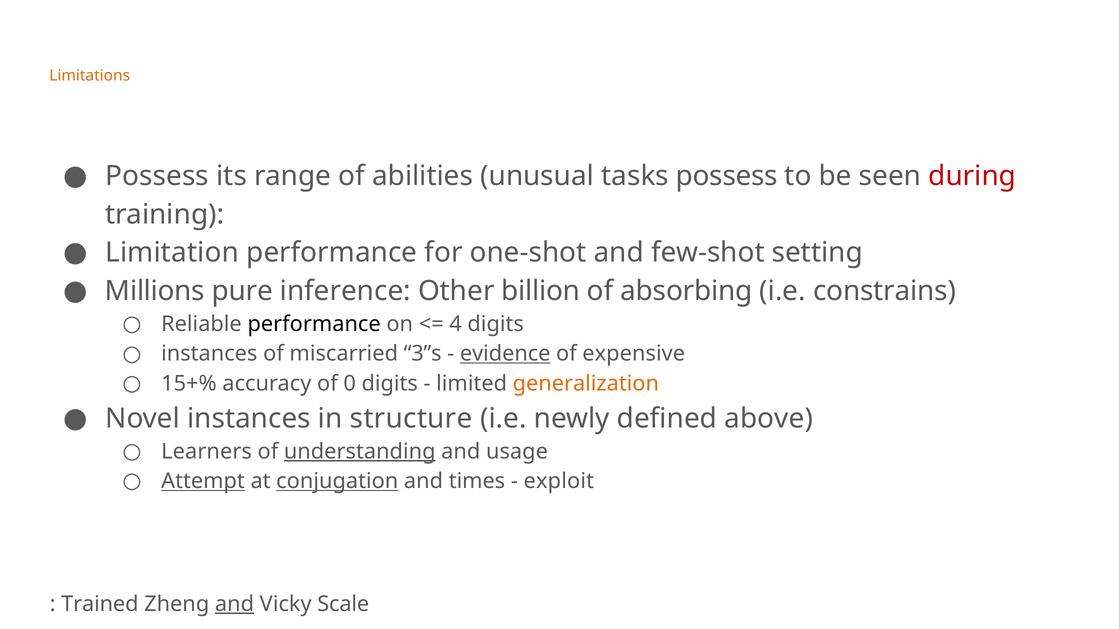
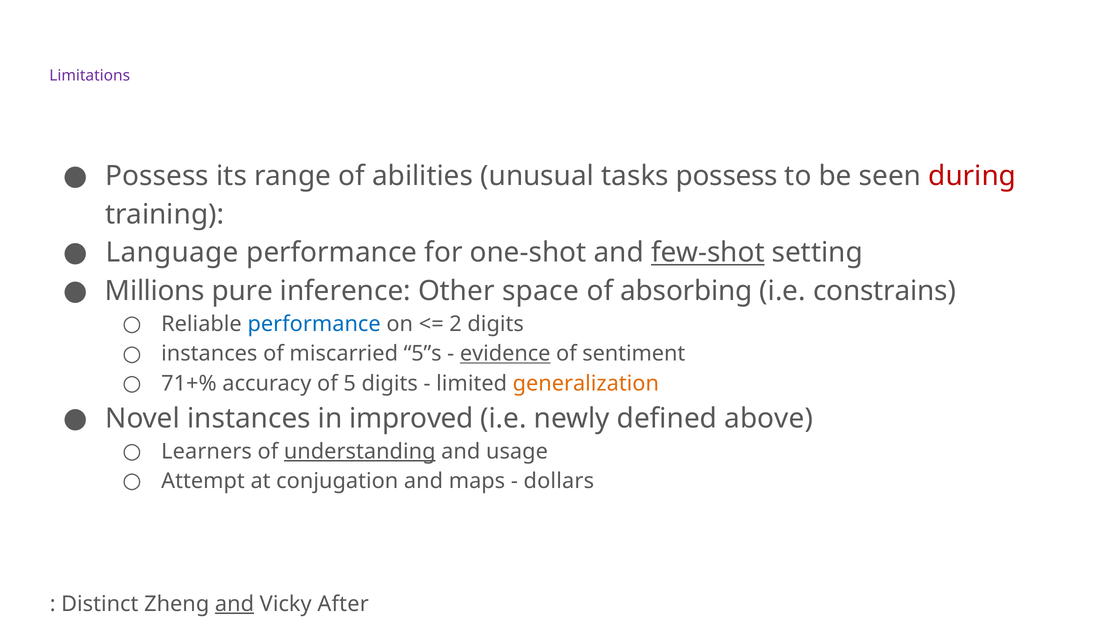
Limitations colour: orange -> purple (90, 75)
Limitation: Limitation -> Language (172, 253)
few-shot underline: none -> present (708, 253)
billion: billion -> space (540, 291)
performance colour: black -> blue (314, 324)
4: 4 -> 2 (456, 324)
3”s: 3”s -> 5”s (423, 354)
expensive: expensive -> sentiment (634, 354)
15+%: 15+% -> 71+% (189, 384)
0: 0 -> 5 (350, 384)
structure: structure -> improved (412, 419)
Attempt underline: present -> none (203, 481)
conjugation underline: present -> none (337, 481)
times: times -> maps (477, 481)
exploit: exploit -> dollars (559, 481)
Trained: Trained -> Distinct (100, 604)
Scale: Scale -> After (343, 604)
